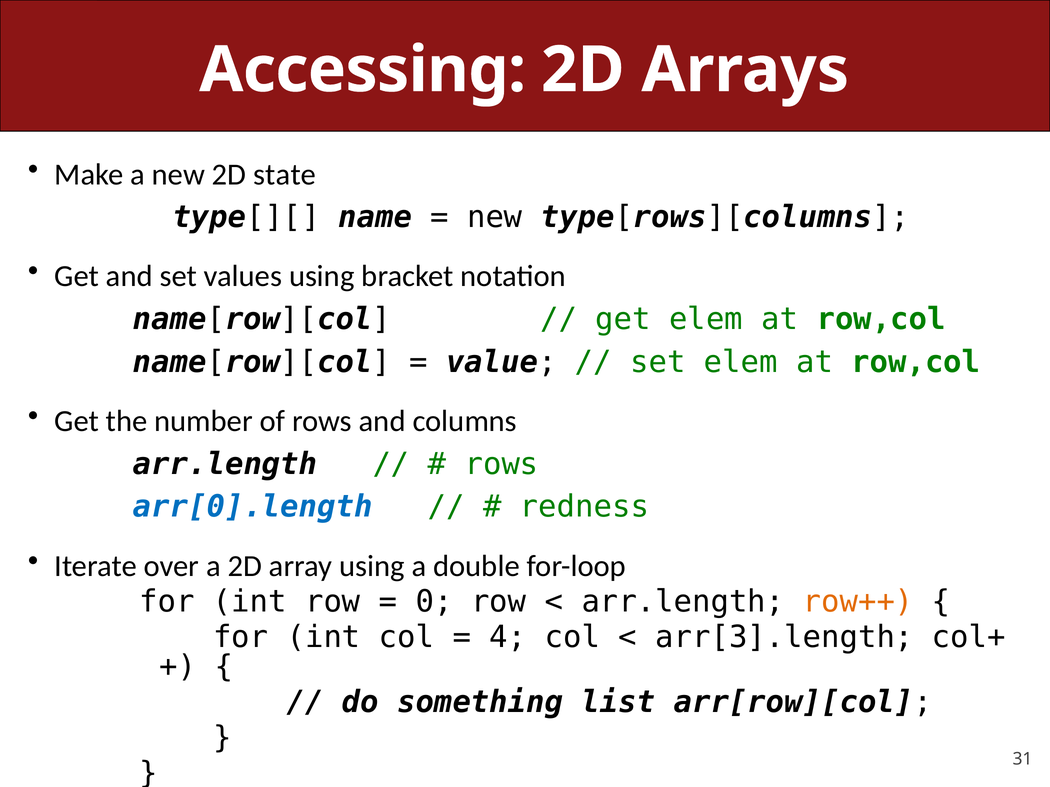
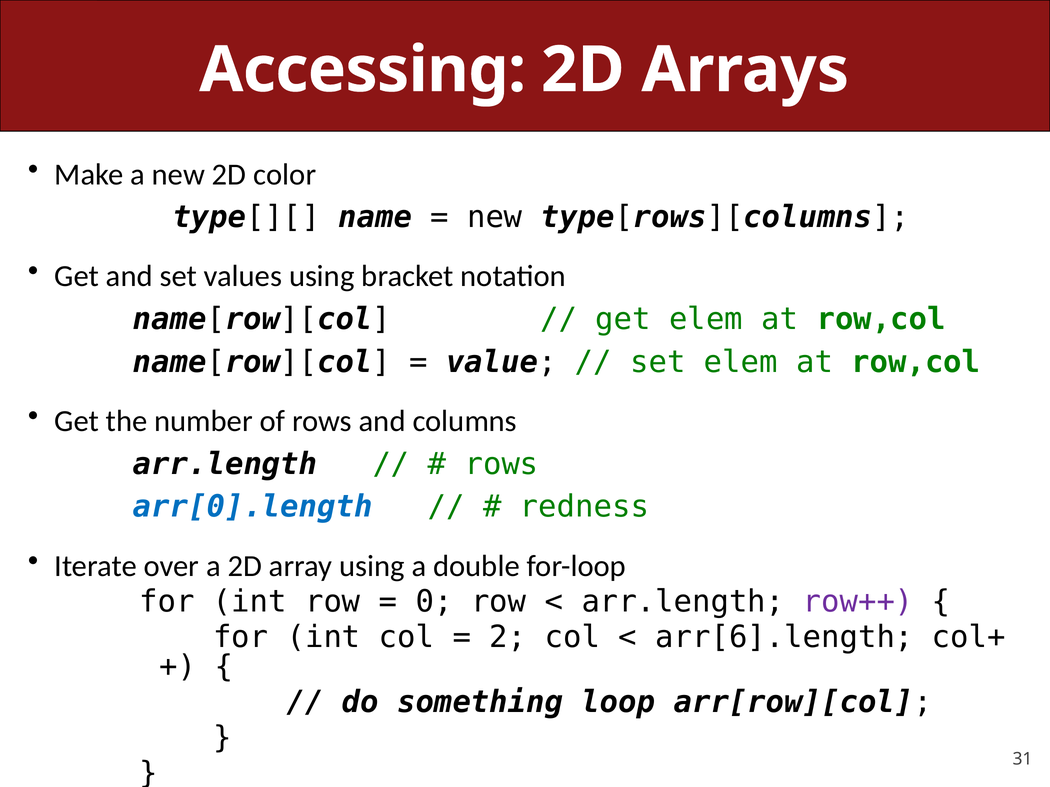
state: state -> color (285, 175)
row++ colour: orange -> purple (858, 602)
4: 4 -> 2 (508, 638)
arr[3].length: arr[3].length -> arr[6].length (784, 638)
list: list -> loop (618, 702)
